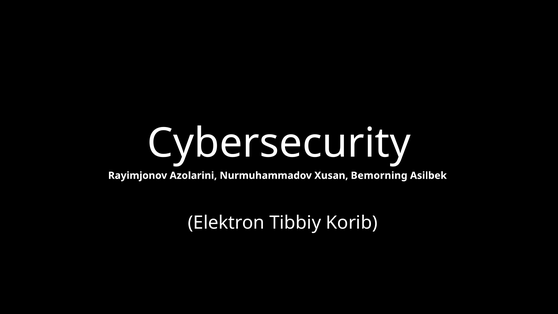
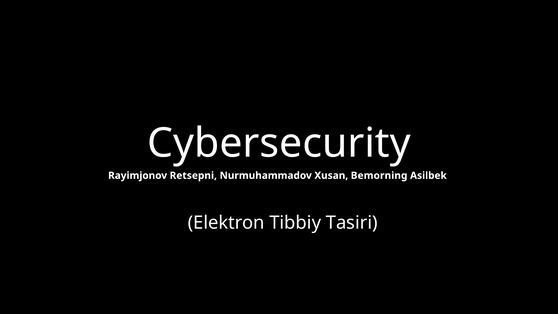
Azolarini: Azolarini -> Retsepni (193, 175)
Korib: Korib -> Tasiri (352, 223)
